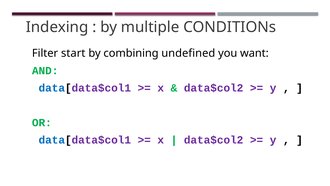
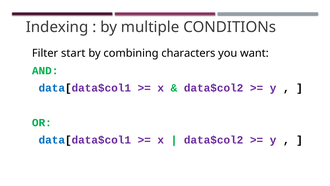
undefined: undefined -> characters (188, 53)
